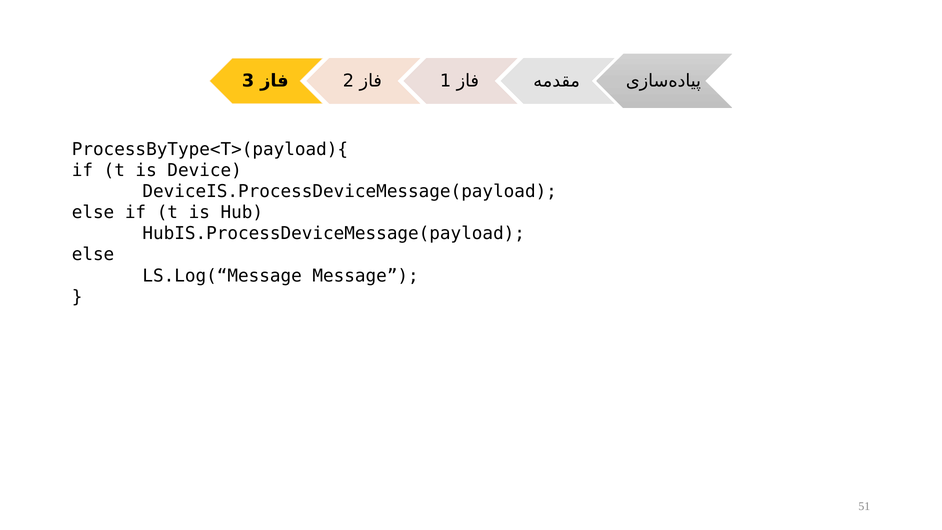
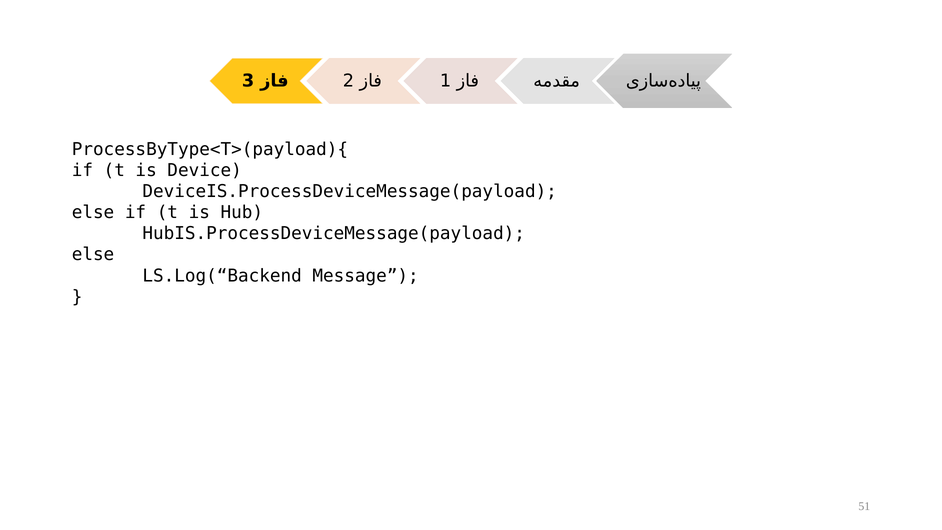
LS.Log(“Message: LS.Log(“Message -> LS.Log(“Backend (222, 276)
